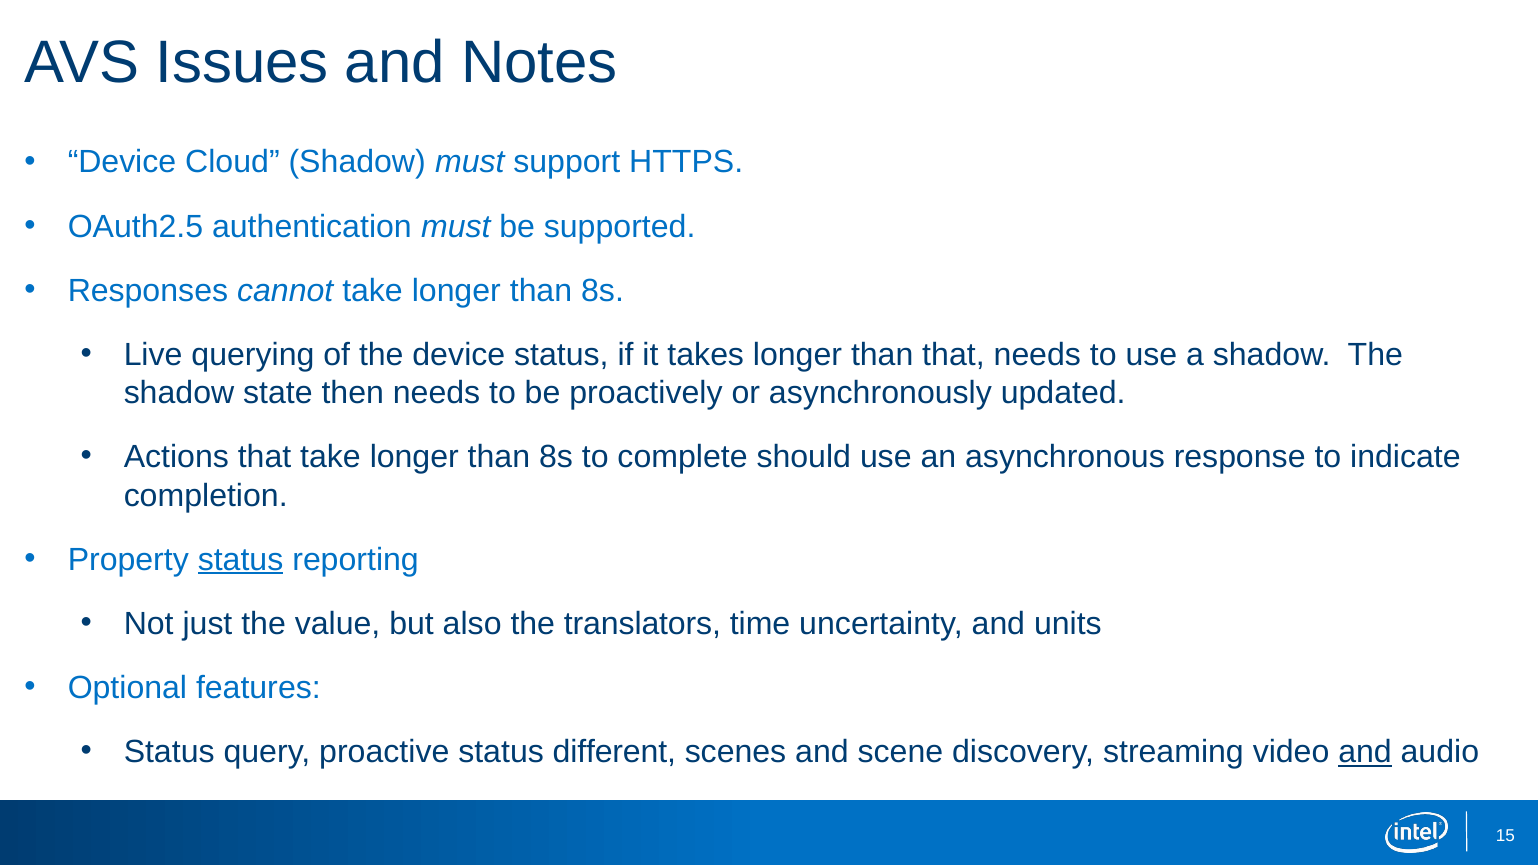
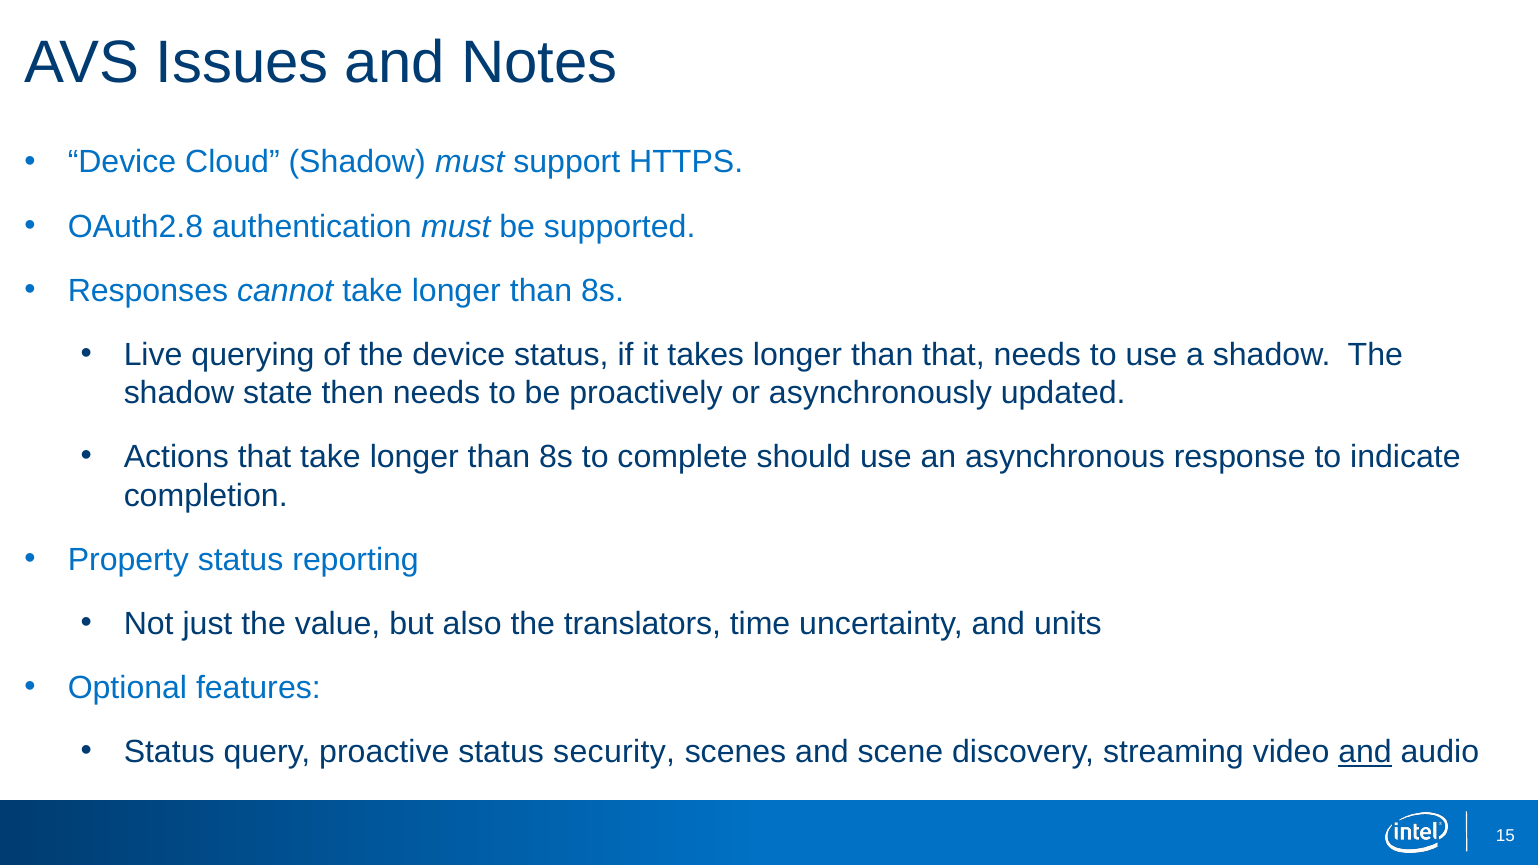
OAuth2.5: OAuth2.5 -> OAuth2.8 (135, 226)
status underline: present -> none (241, 560)
different: different -> security (614, 752)
